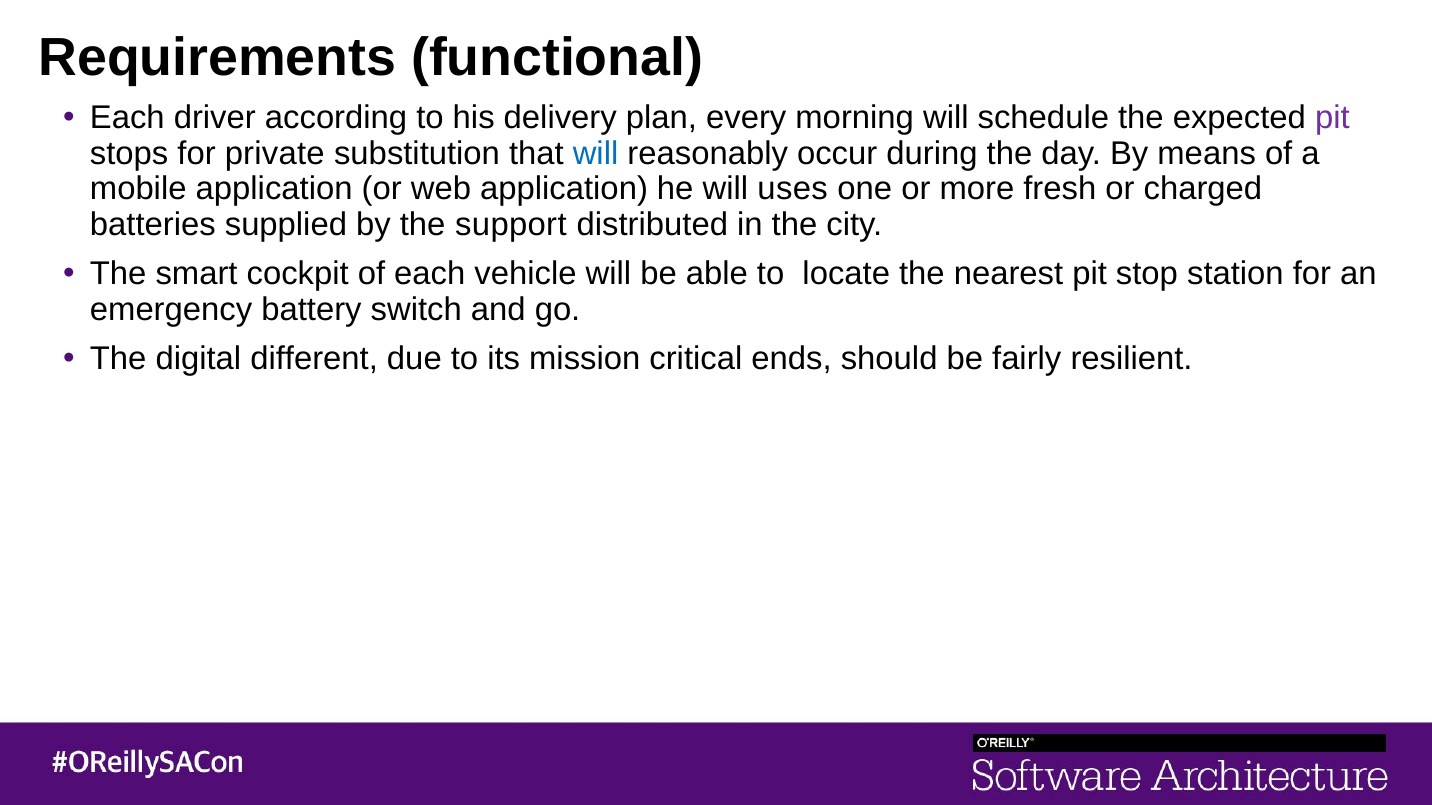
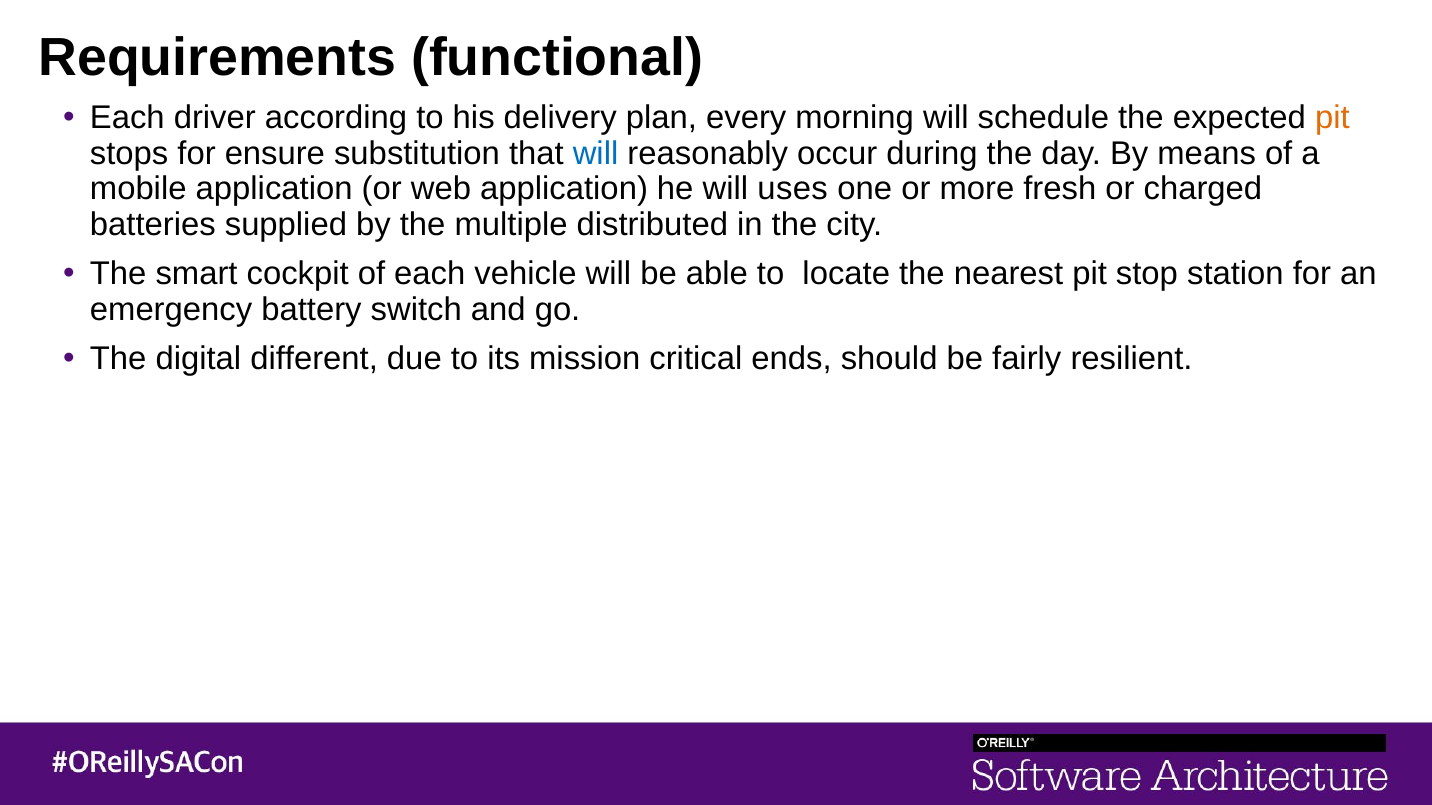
pit colour: purple -> orange (1332, 118)
private: private -> ensure (275, 154)
support: support -> multiple (511, 225)
